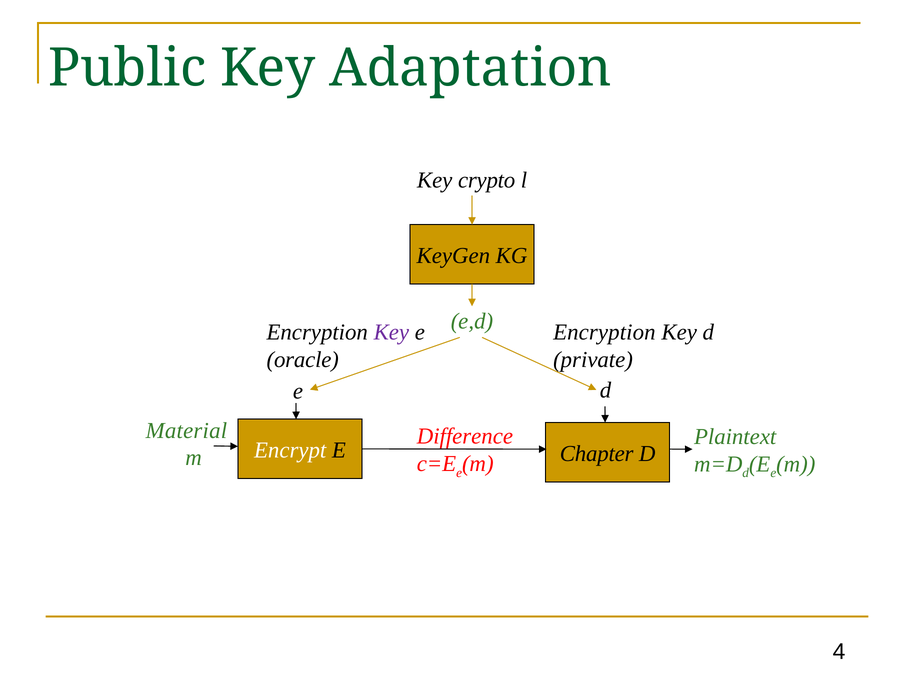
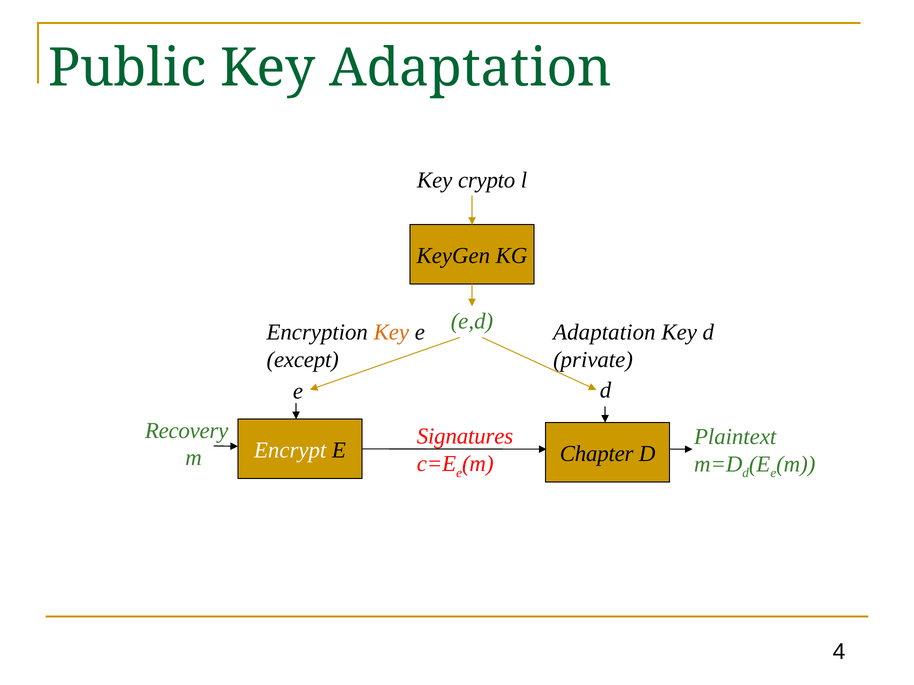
Key colour: purple -> orange (391, 332)
Encryption: Encryption -> Adaptation (604, 332)
oracle: oracle -> except (303, 360)
Material: Material -> Recovery (187, 431)
Difference: Difference -> Signatures (465, 437)
